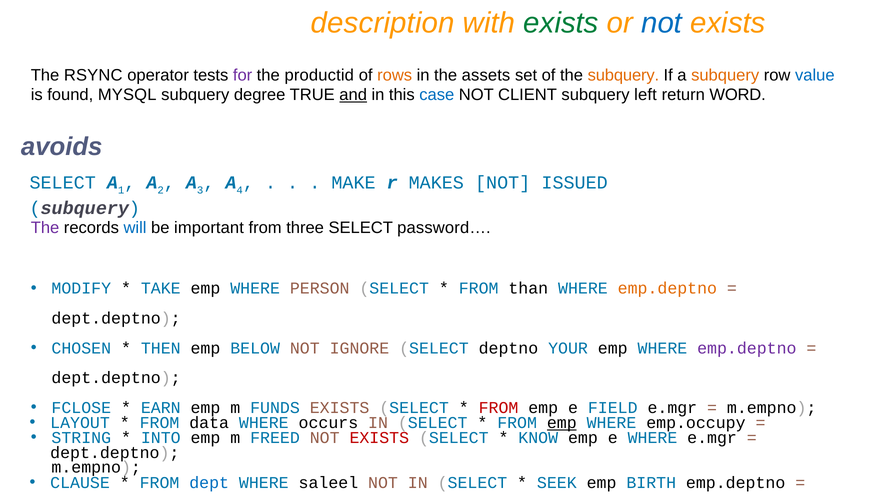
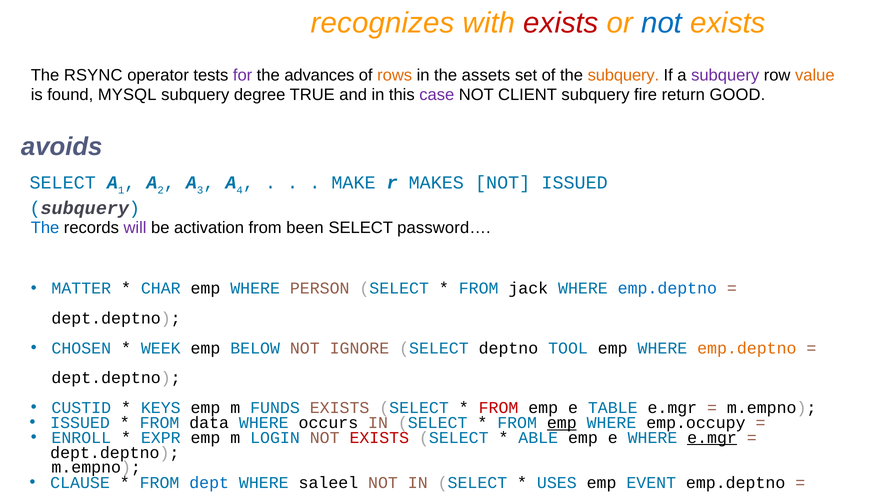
description: description -> recognizes (383, 23)
exists colour: green -> red (561, 23)
productid: productid -> advances (319, 75)
subquery colour: orange -> purple (725, 75)
value colour: blue -> orange (815, 75)
and underline: present -> none (353, 95)
case colour: blue -> purple (437, 95)
left: left -> fire (646, 95)
WORD: WORD -> GOOD (737, 95)
The colour: purple -> blue (45, 227)
will colour: blue -> purple (135, 227)
important: important -> activation (209, 227)
three: three -> been (305, 227)
MODIFY: MODIFY -> MATTER (81, 288)
TAKE: TAKE -> CHAR (161, 288)
than: than -> jack (528, 288)
emp.deptno colour: orange -> blue (667, 288)
THEN: THEN -> WEEK (161, 348)
YOUR: YOUR -> TOOL (568, 348)
emp.deptno colour: purple -> orange (747, 348)
FCLOSE: FCLOSE -> CUSTID (81, 407)
EARN: EARN -> KEYS (161, 407)
FIELD: FIELD -> TABLE (613, 407)
LAYOUT: LAYOUT -> ISSUED (80, 423)
STRING: STRING -> ENROLL (81, 437)
INTO: INTO -> EXPR (161, 437)
FREED: FREED -> LOGIN (275, 437)
KNOW: KNOW -> ABLE (538, 437)
e.mgr underline: none -> present (712, 437)
SEEK: SEEK -> USES (557, 482)
BIRTH: BIRTH -> EVENT (651, 482)
